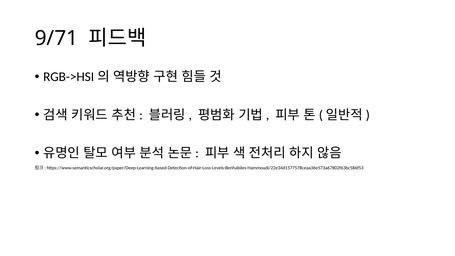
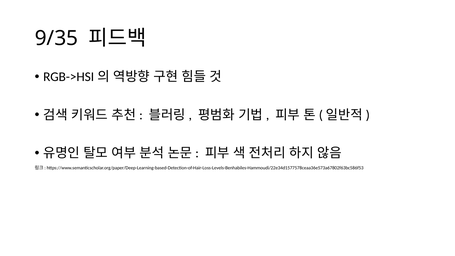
9/71: 9/71 -> 9/35 (56, 38)
